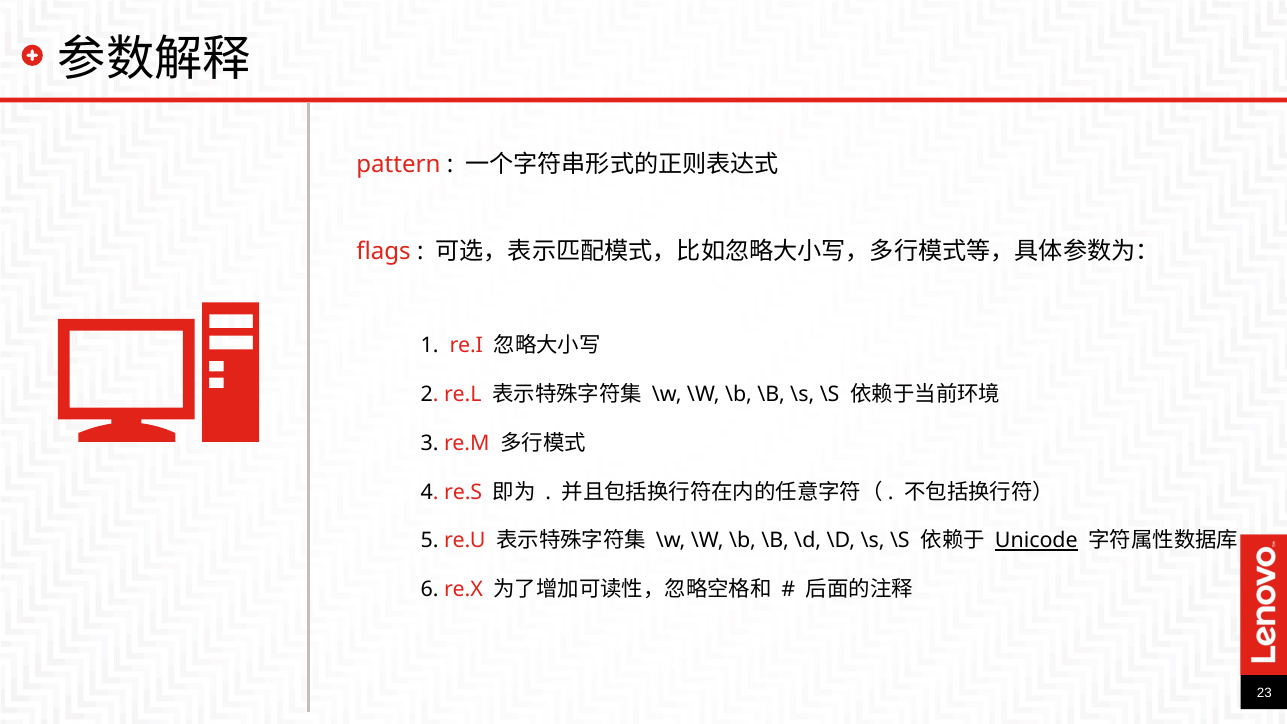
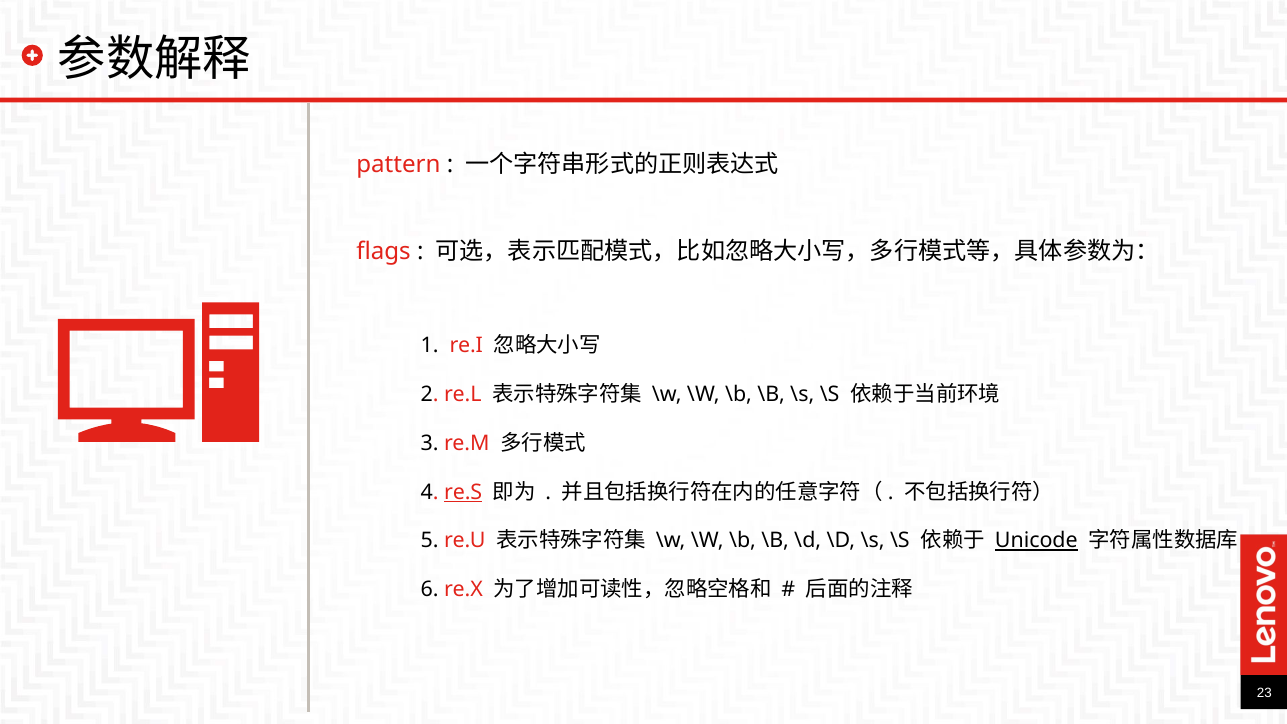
re.S underline: none -> present (463, 492)
